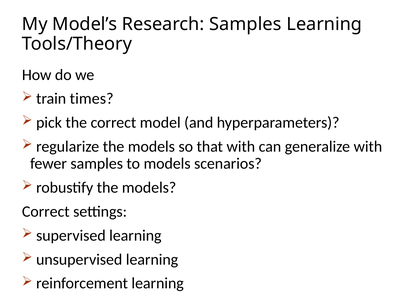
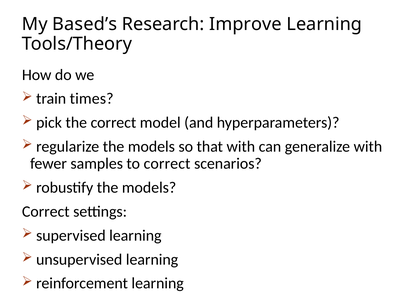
Model’s: Model’s -> Based’s (85, 24)
Research Samples: Samples -> Improve (245, 24)
to models: models -> correct (167, 164)
